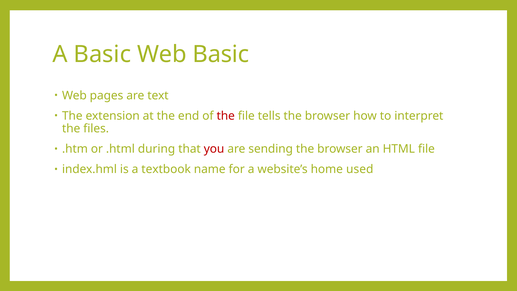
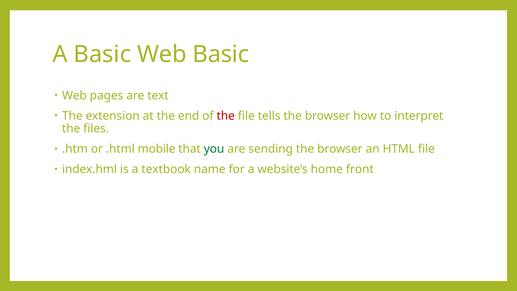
during: during -> mobile (157, 149)
you colour: red -> green (214, 149)
used: used -> front (360, 169)
